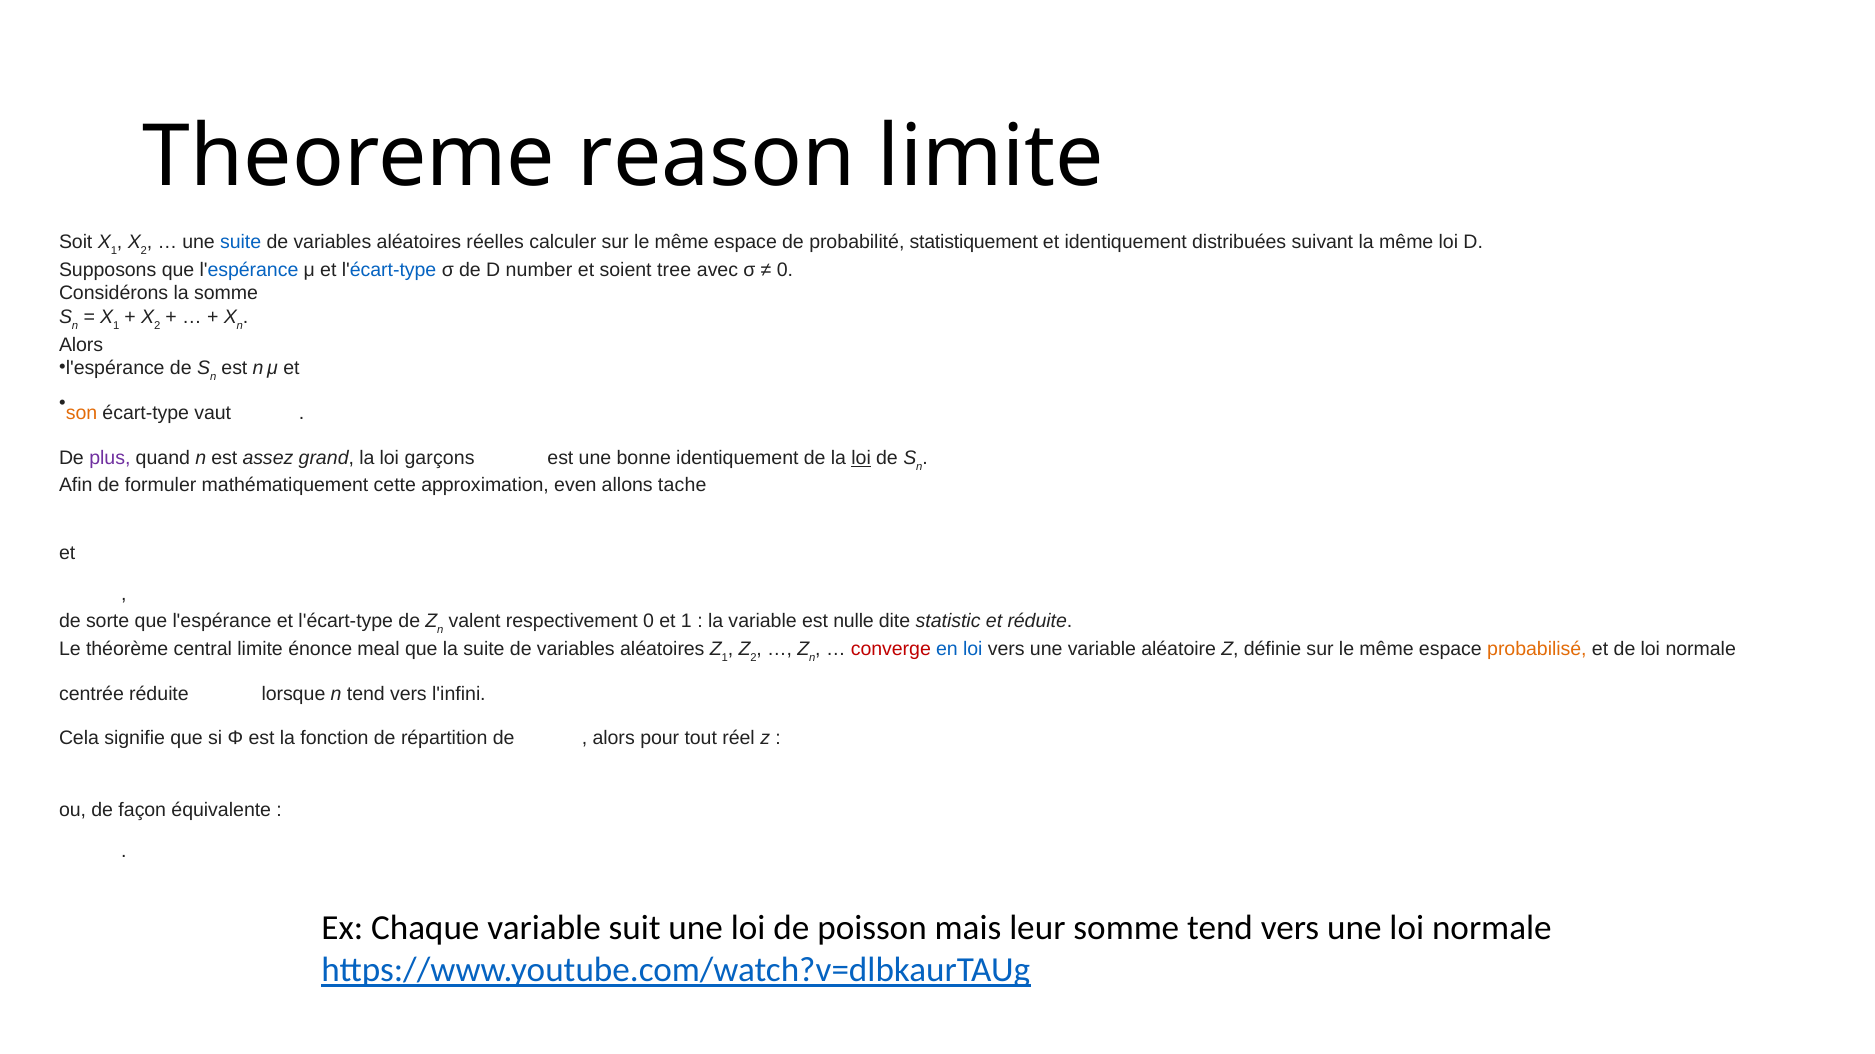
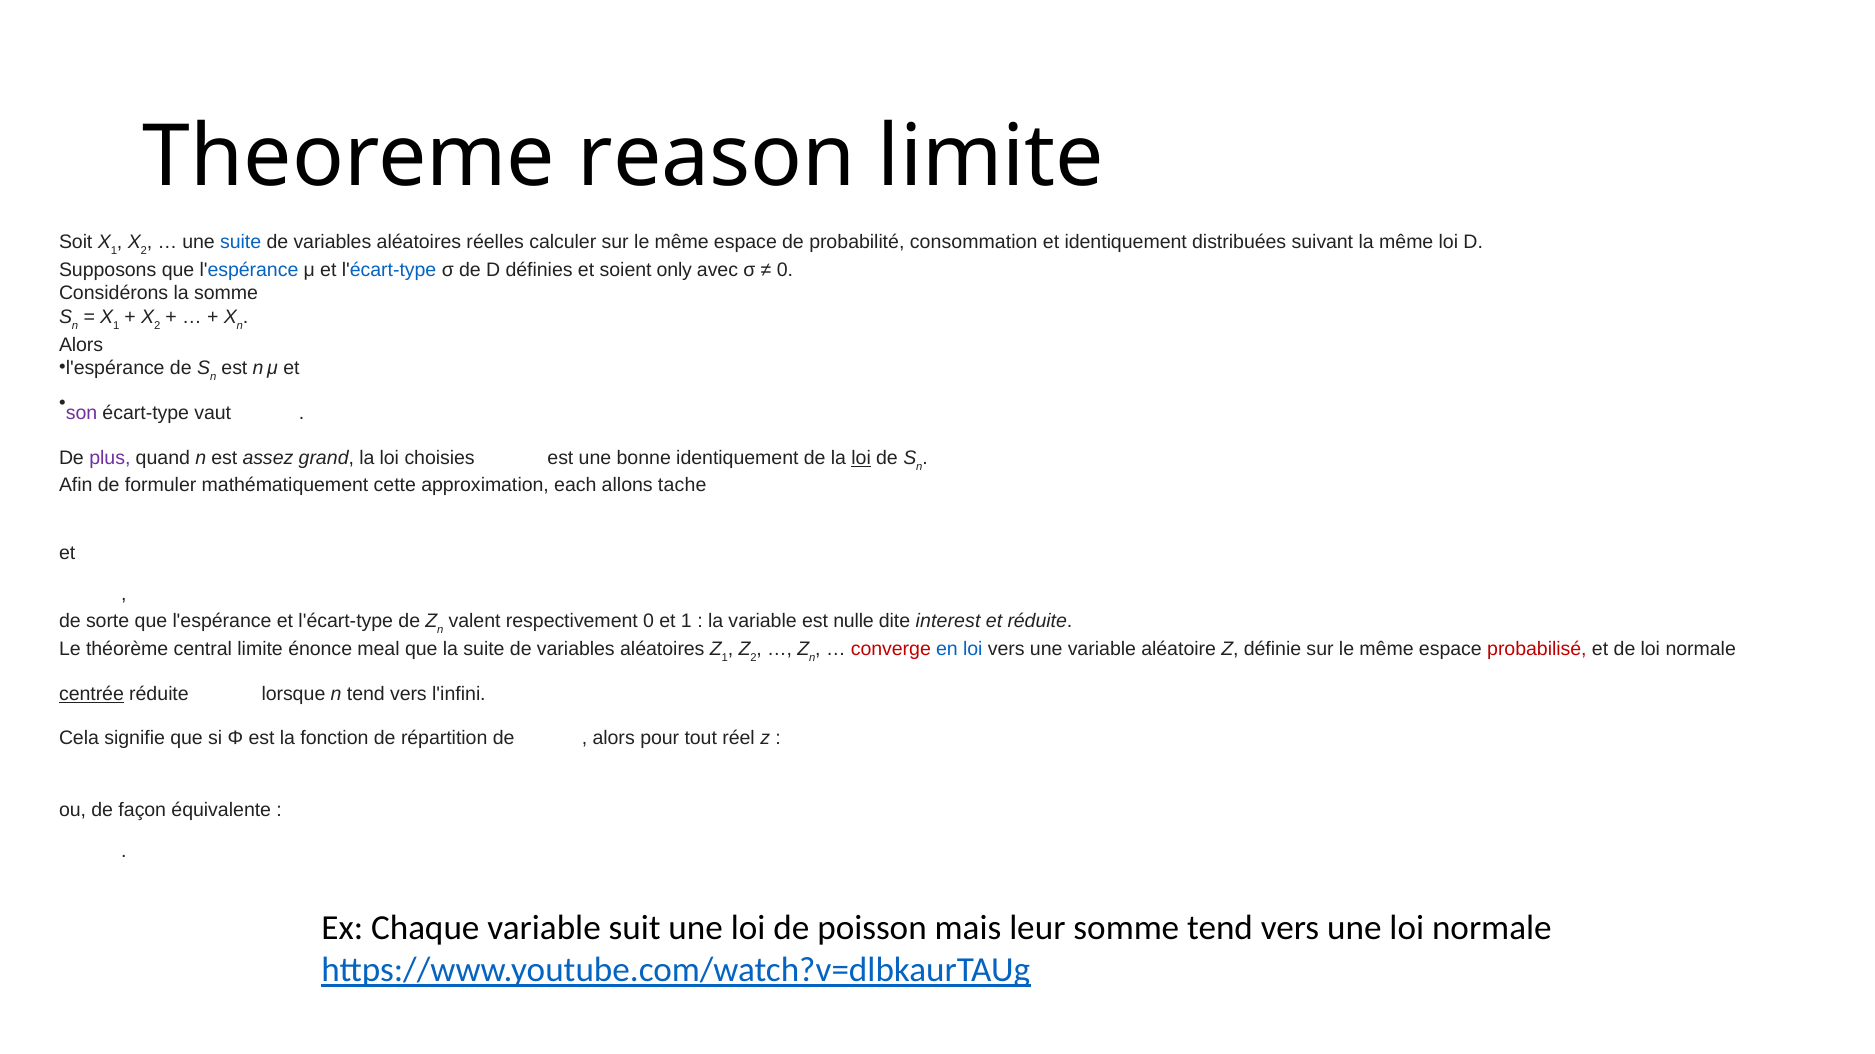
statistiquement: statistiquement -> consommation (974, 243)
number: number -> définies (539, 270)
tree: tree -> only (674, 270)
son colour: orange -> purple (81, 413)
garçons: garçons -> choisies (440, 458)
even: even -> each (575, 486)
statistic: statistic -> interest (948, 622)
probabilisé colour: orange -> red (1537, 649)
centrée underline: none -> present (92, 694)
